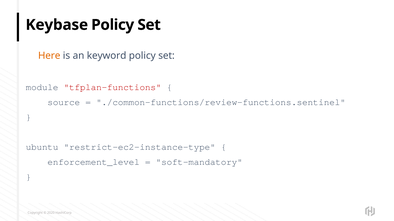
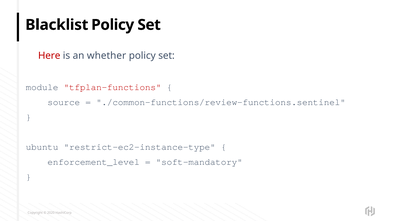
Keybase: Keybase -> Blacklist (57, 25)
Here colour: orange -> red (49, 56)
keyword: keyword -> whether (107, 56)
